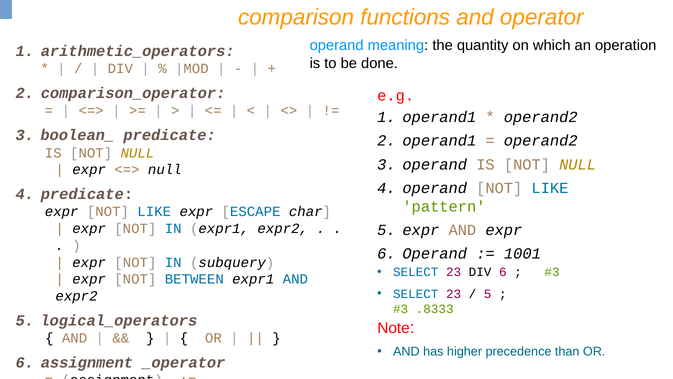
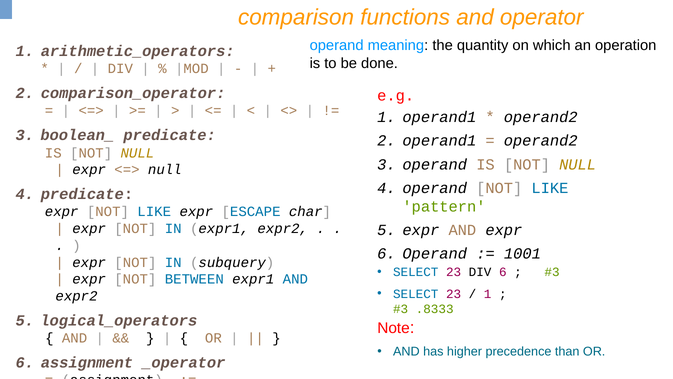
5: 5 -> 1 (488, 294)
